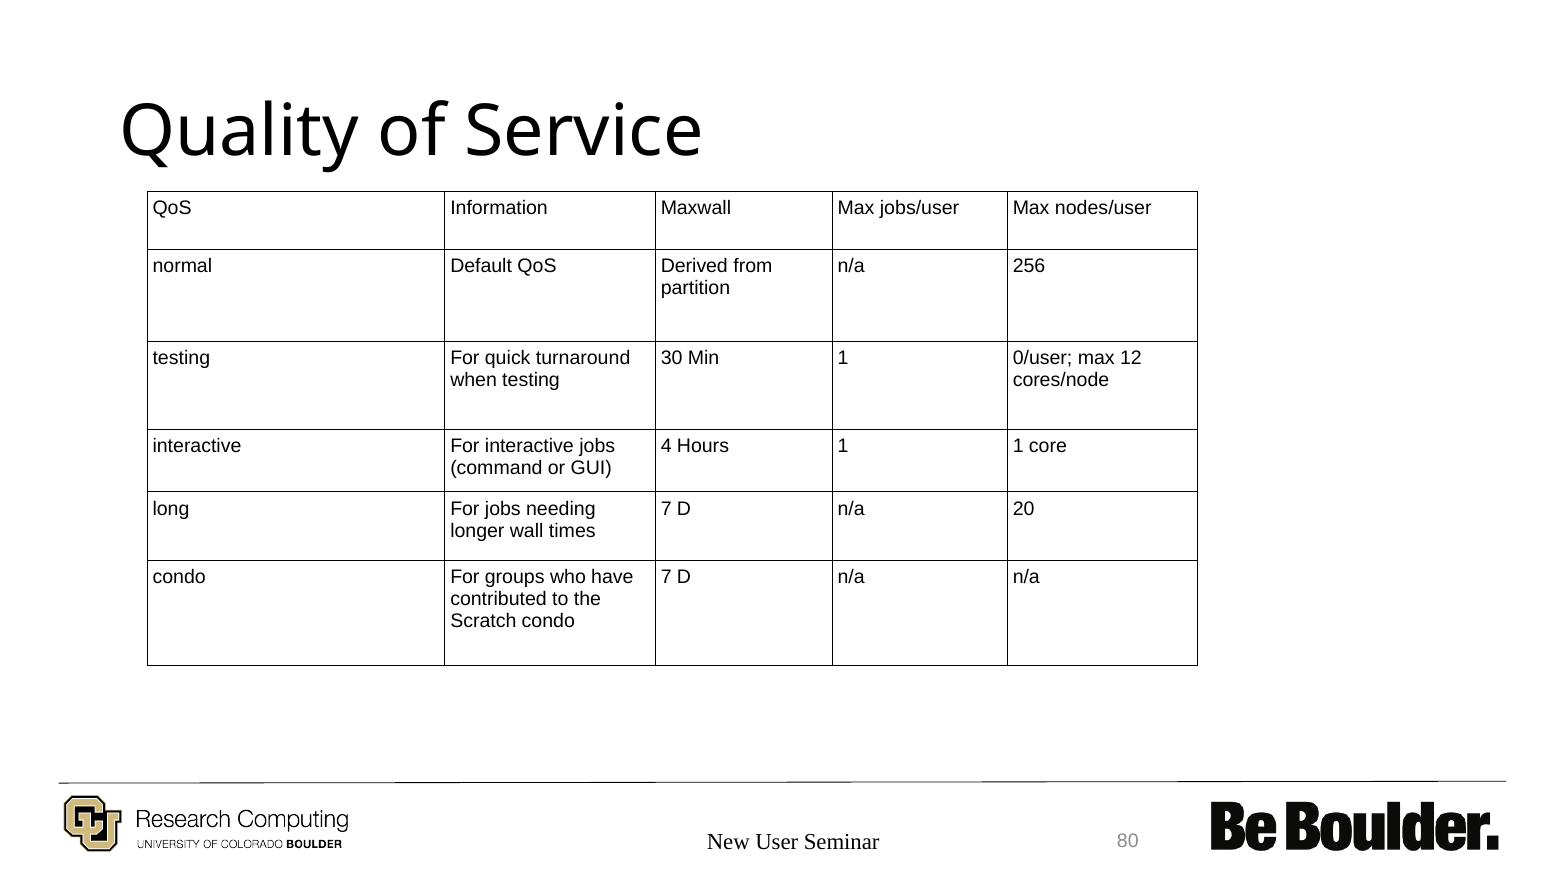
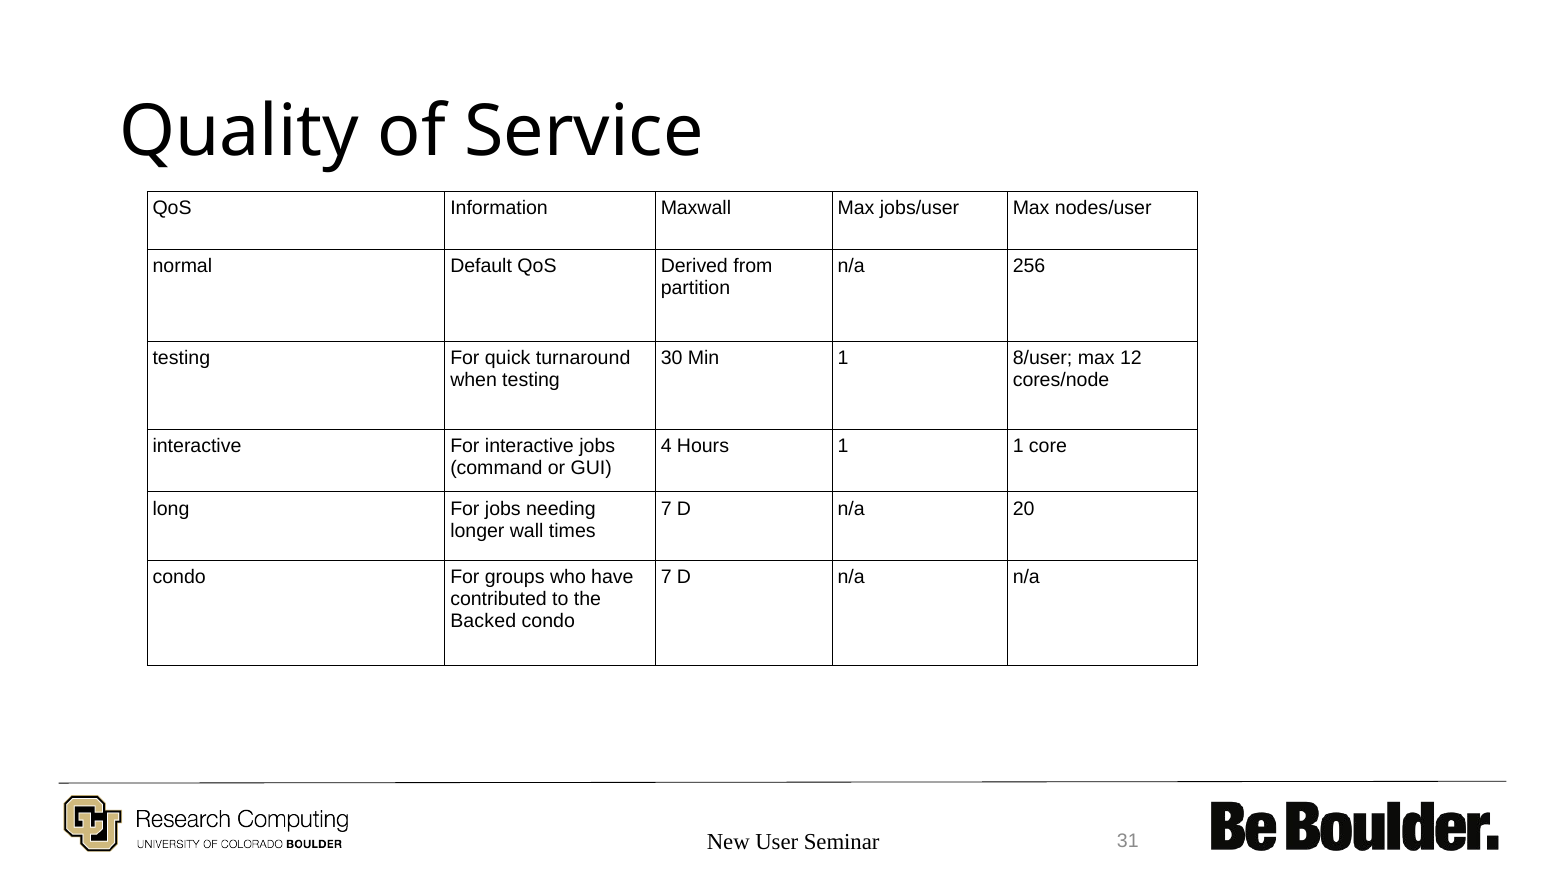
0/user: 0/user -> 8/user (1043, 358)
Scratch: Scratch -> Backed (483, 621)
80: 80 -> 31 (1128, 841)
